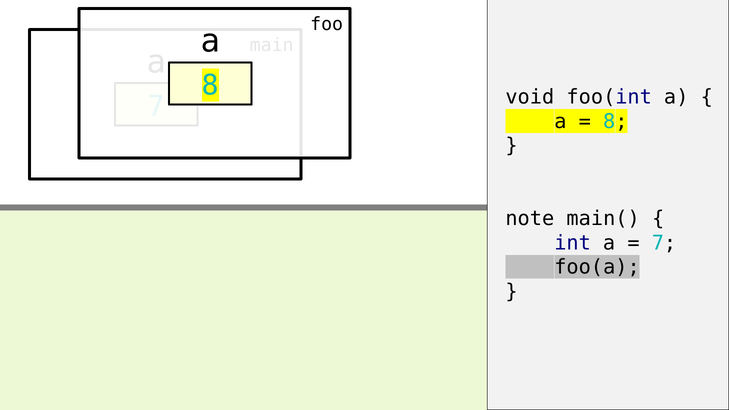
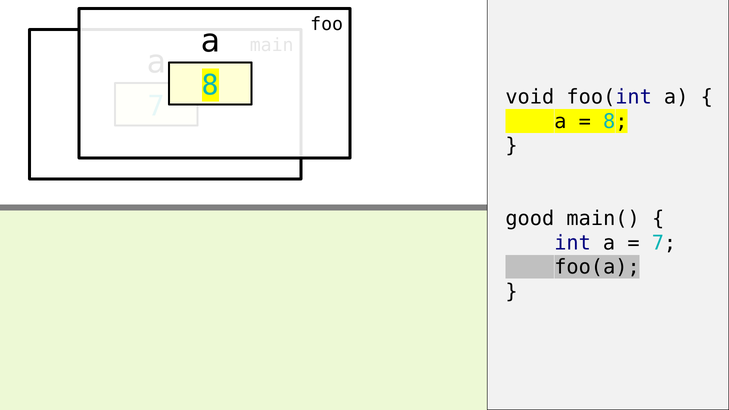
note: note -> good (530, 219)
